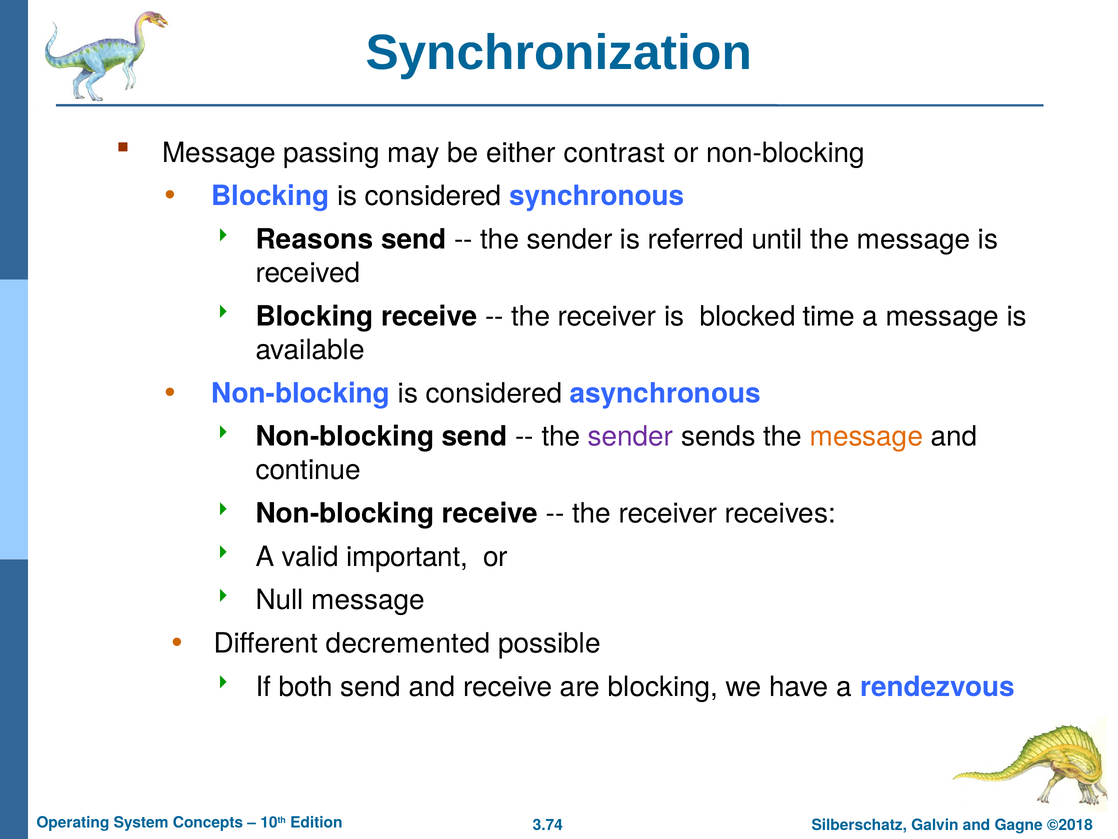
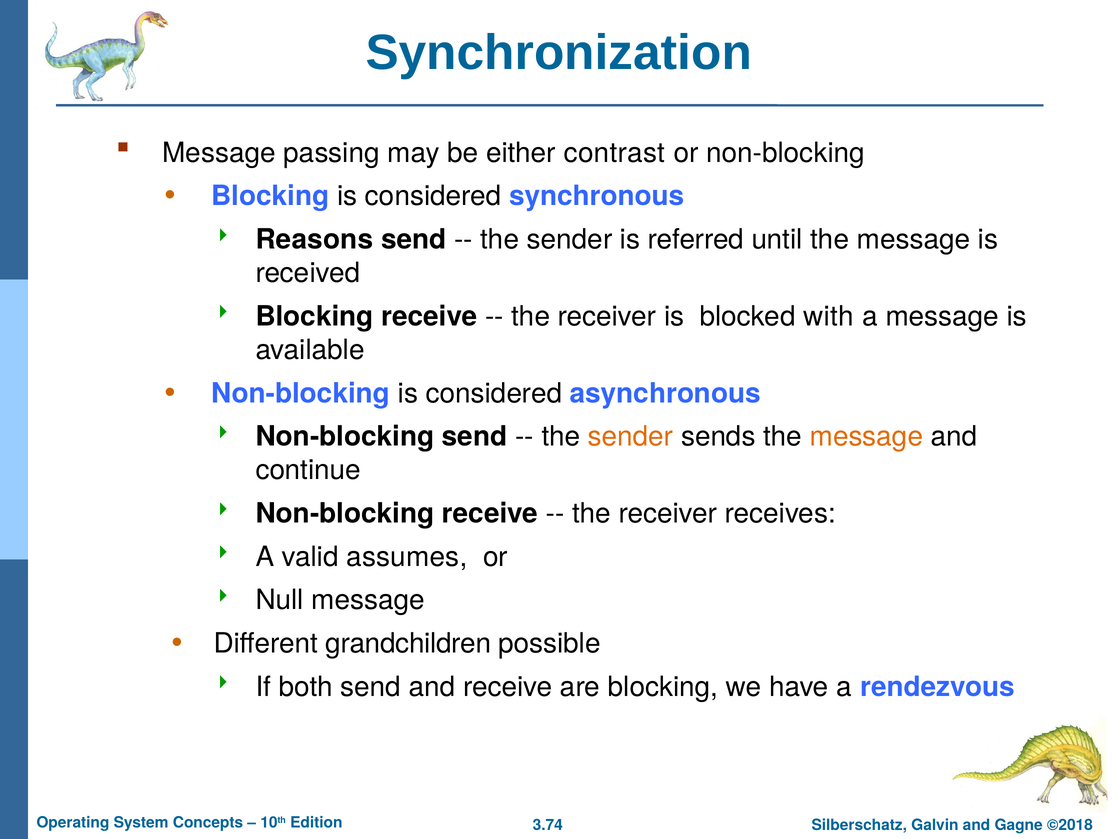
time: time -> with (829, 316)
sender colour: purple -> orange (631, 436)
important: important -> assumes (407, 557)
decremented: decremented -> grandchildren (408, 643)
